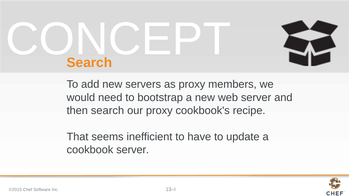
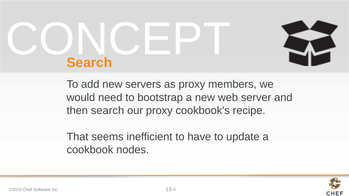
cookbook server: server -> nodes (133, 150)
